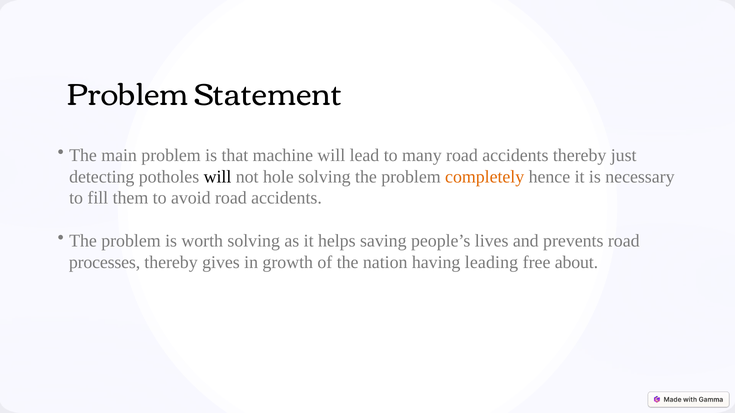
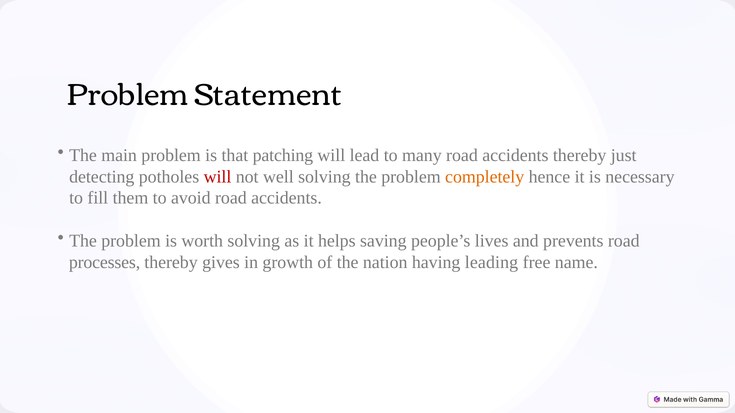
machine: machine -> patching (283, 155)
will colour: black -> red (218, 177)
hole: hole -> well (278, 177)
about: about -> name (576, 263)
